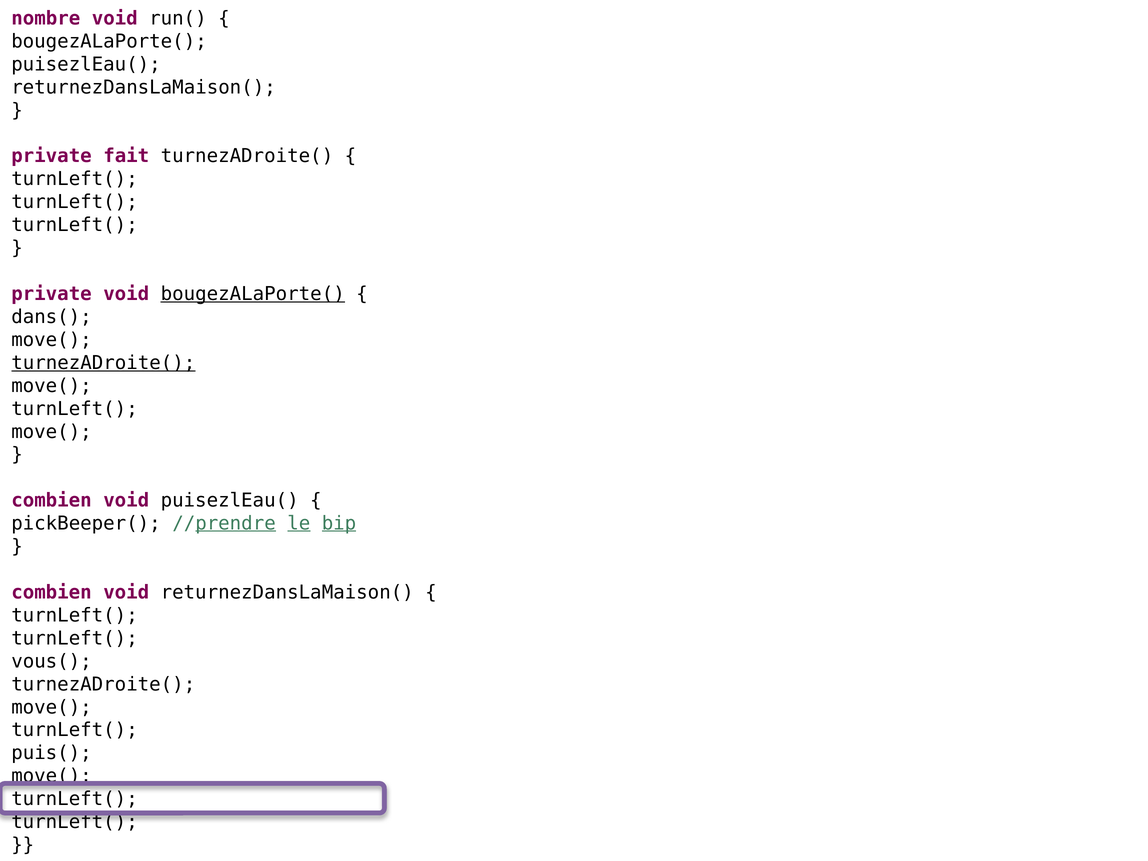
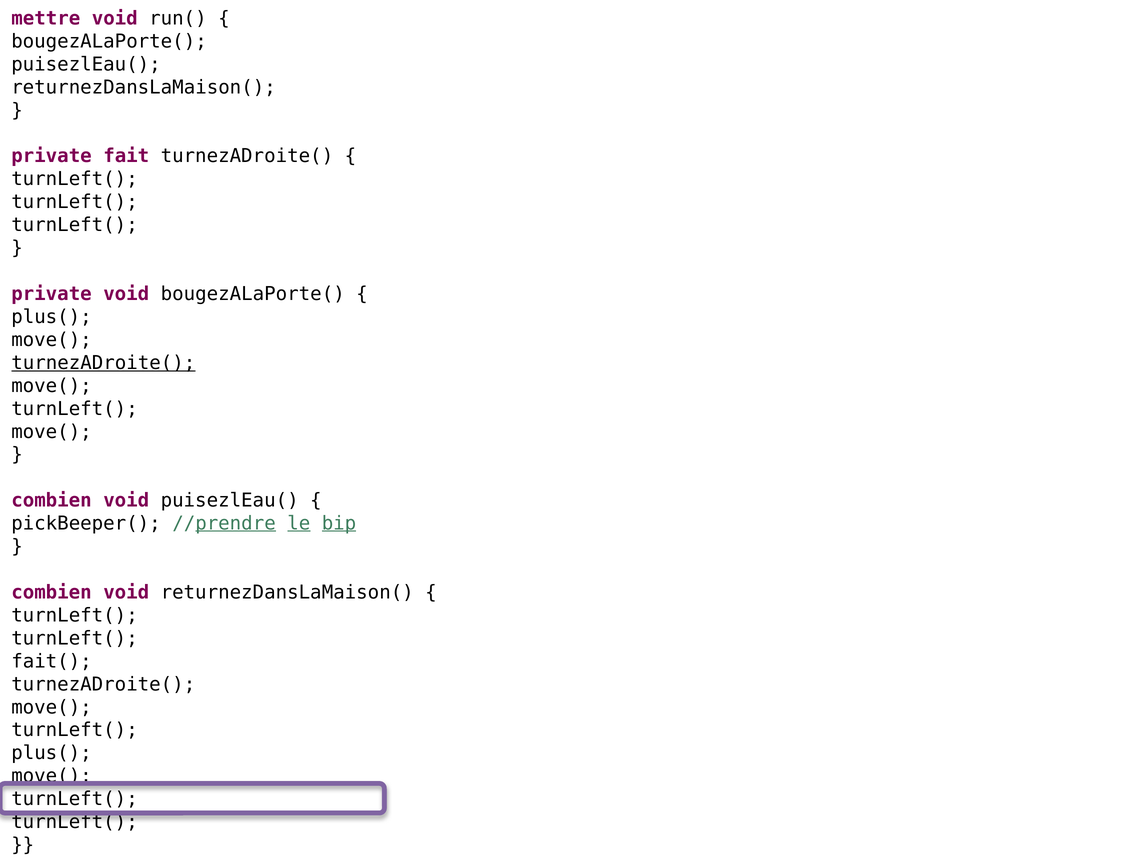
nombre: nombre -> mettre (46, 18)
bougezALaPorte( underline: present -> none (253, 294)
dans(: dans( -> plus( (52, 317)
vous(: vous( -> fait( (52, 661)
puis(: puis( -> plus( (52, 753)
